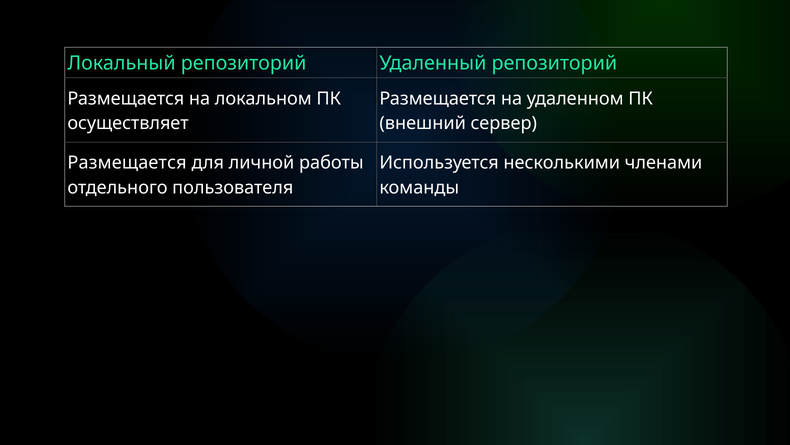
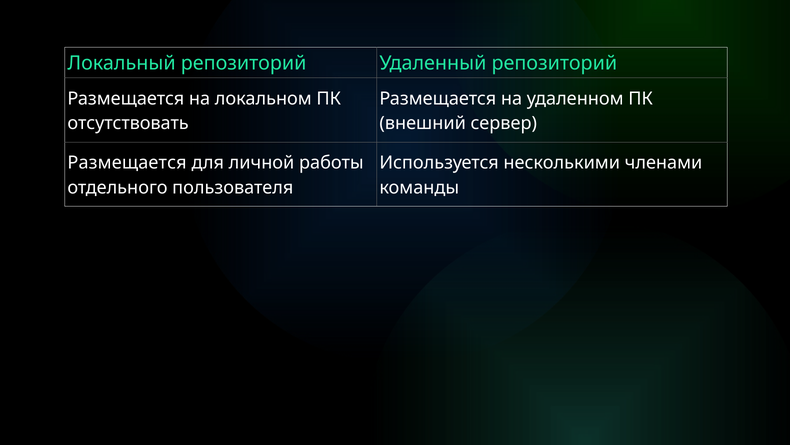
осуществляет: осуществляет -> отсутствовать (128, 123)
